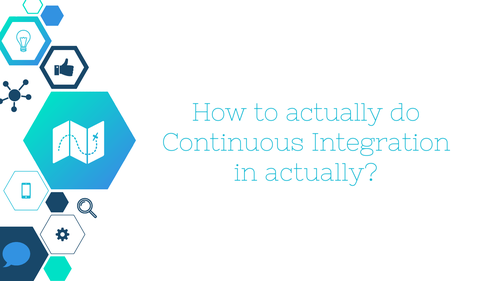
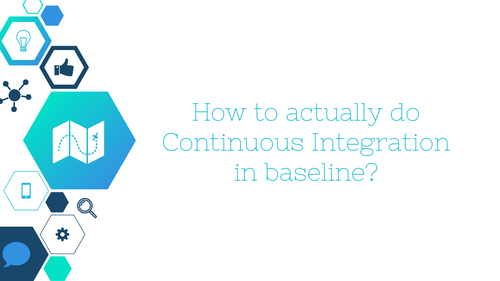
in actually: actually -> baseline (322, 173)
